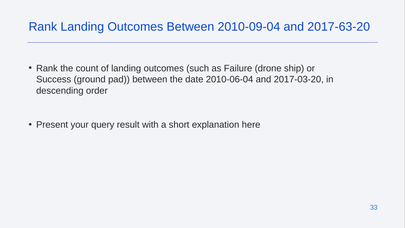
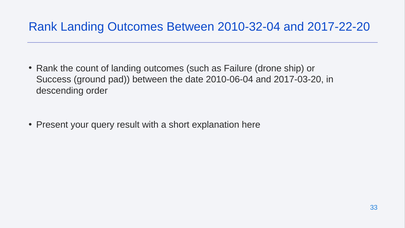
2010-09-04: 2010-09-04 -> 2010-32-04 (249, 27)
2017-63-20: 2017-63-20 -> 2017-22-20 (339, 27)
